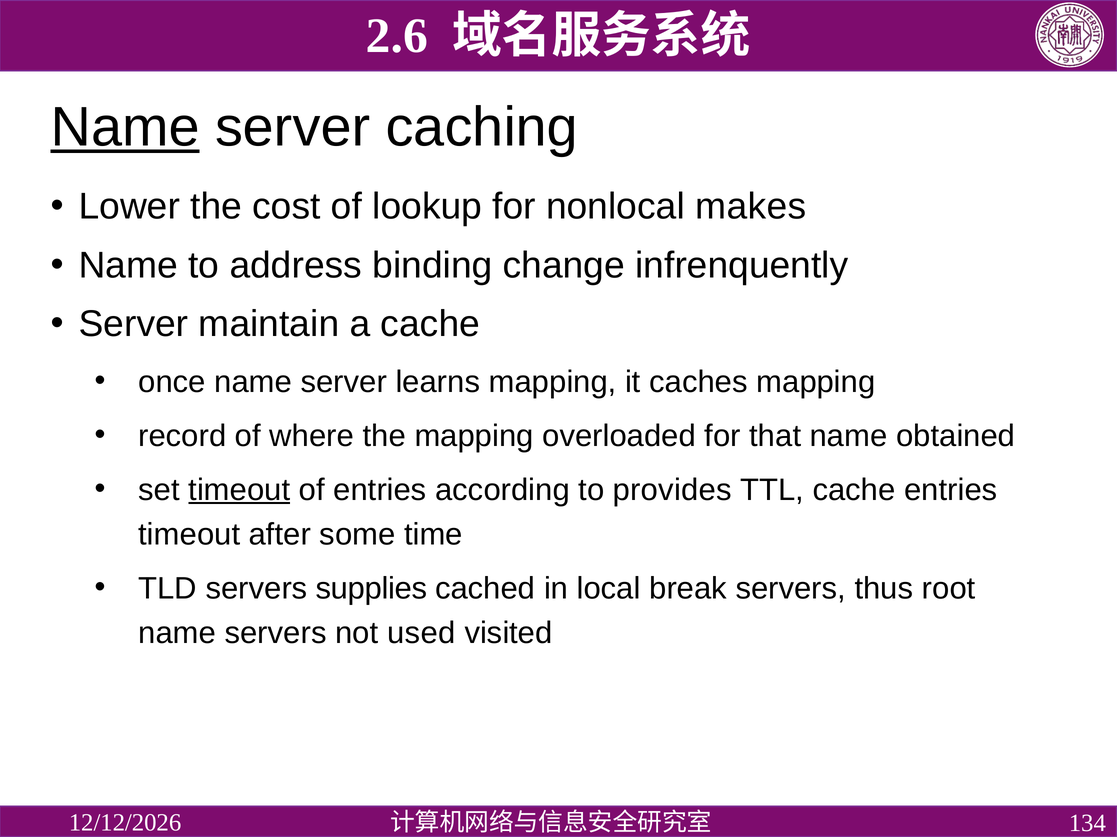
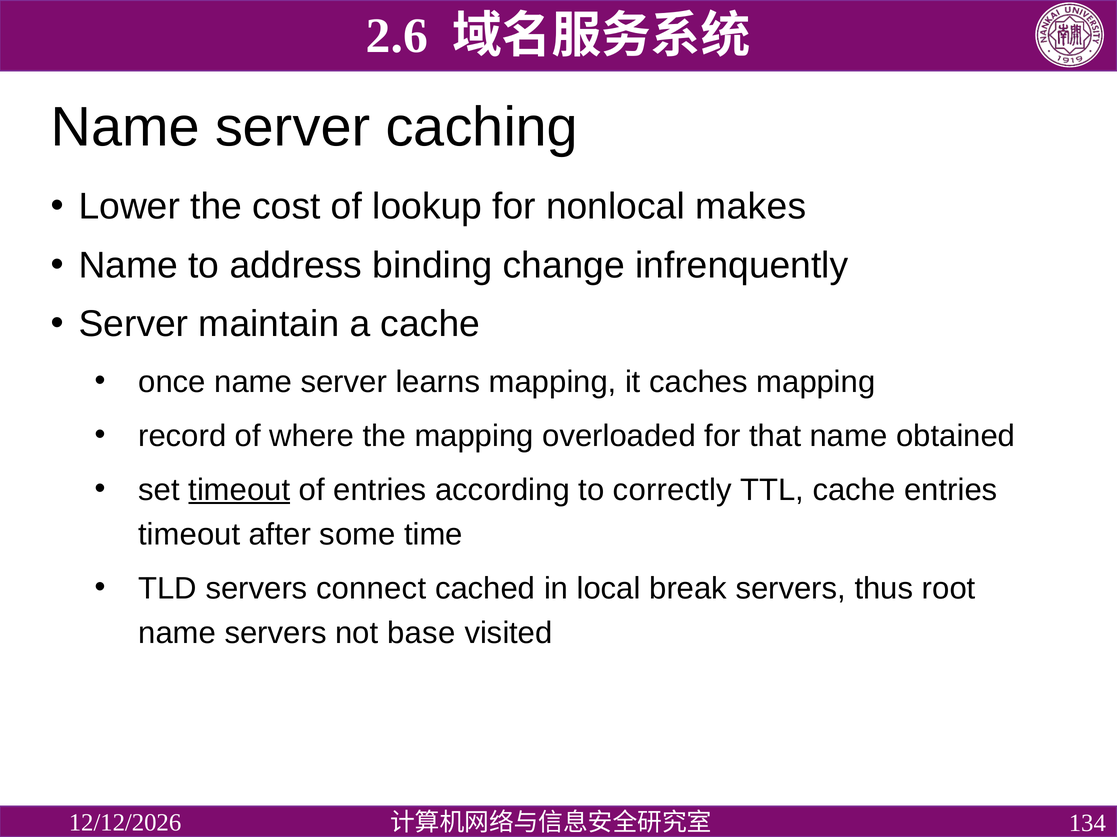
Name underline: present -> none (125, 127)
provides: provides -> correctly (672, 490)
supplies: supplies -> connect (371, 589)
used: used -> base (421, 634)
